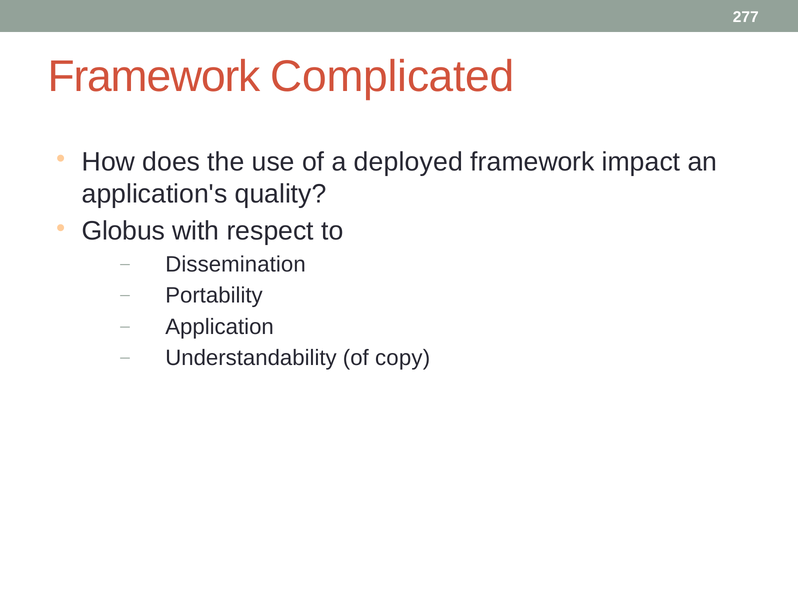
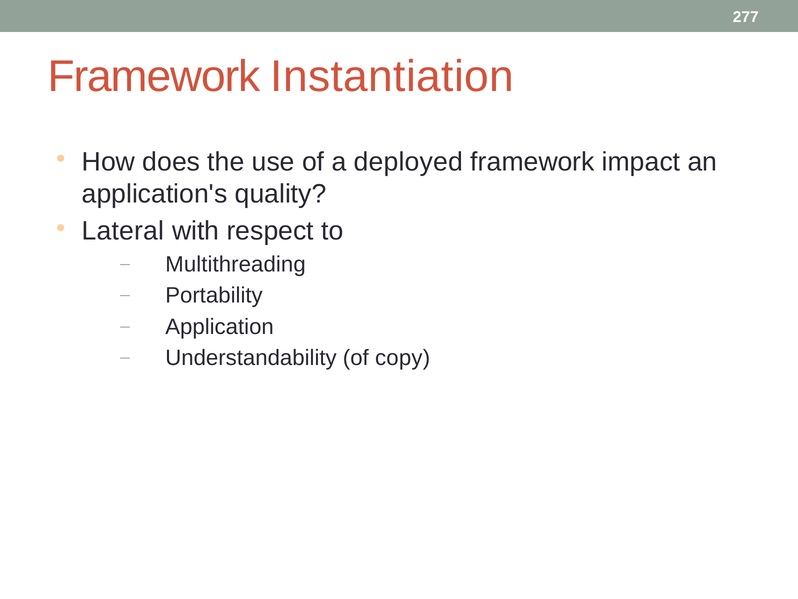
Complicated: Complicated -> Instantiation (392, 76)
Globus: Globus -> Lateral (123, 231)
Dissemination: Dissemination -> Multithreading (236, 264)
